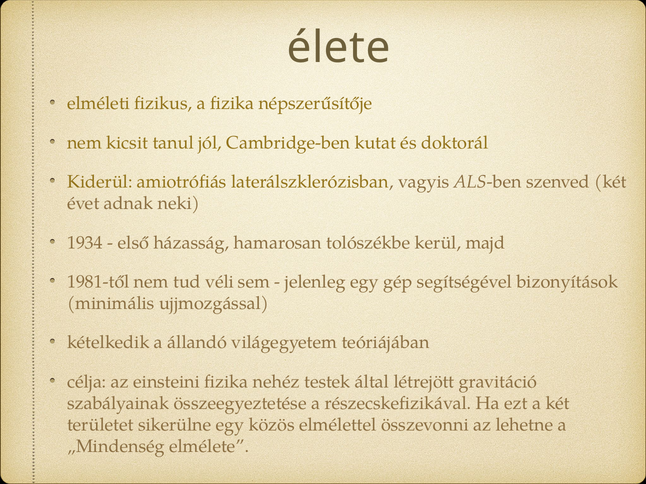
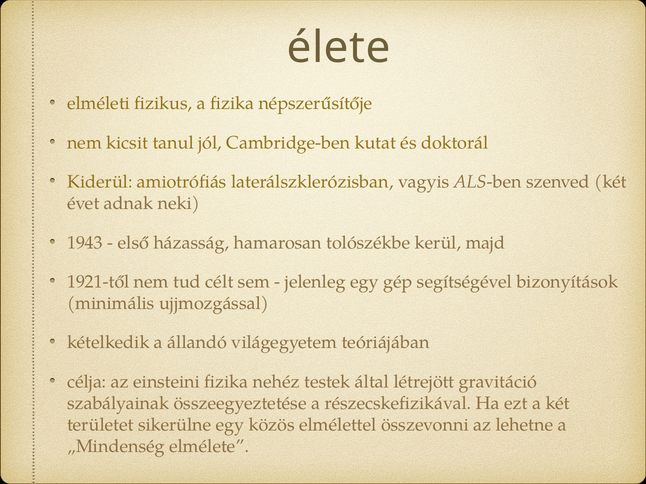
1934: 1934 -> 1943 (85, 243)
1981-től: 1981-től -> 1921-től (98, 282)
véli: véli -> célt (219, 282)
